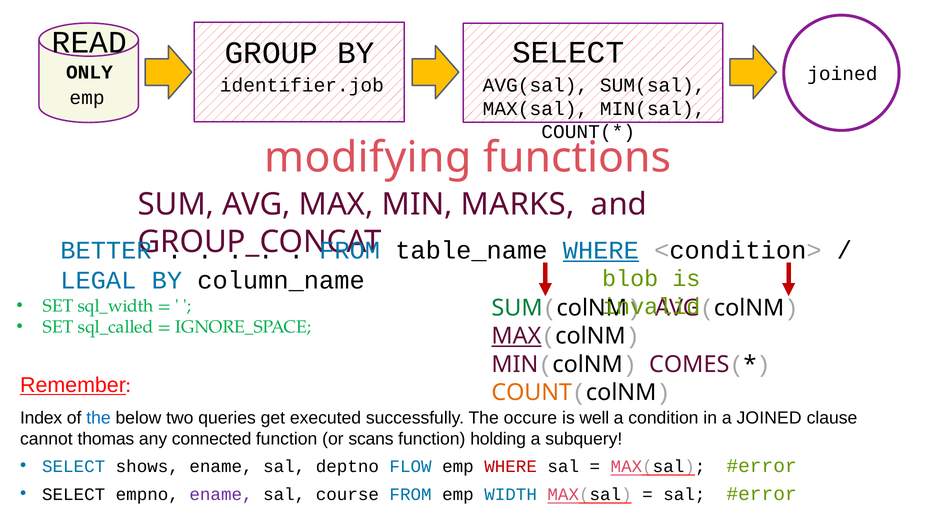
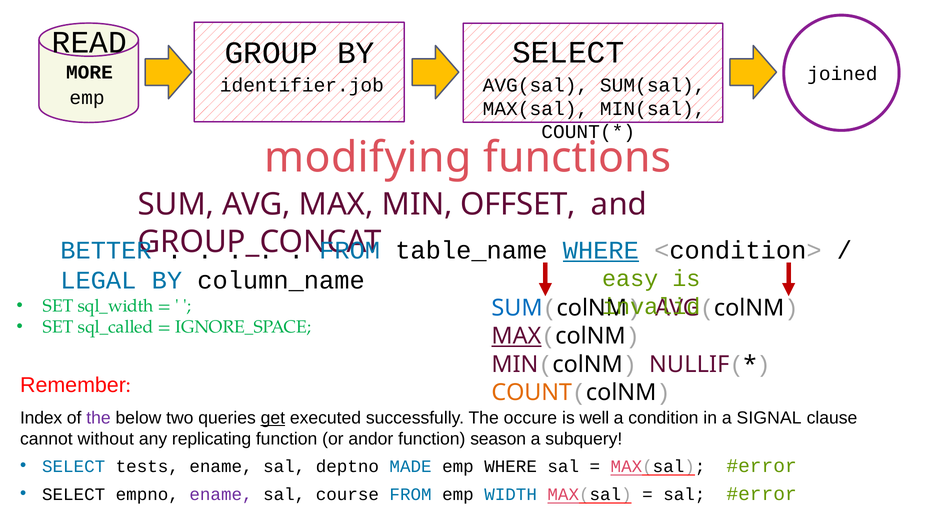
ONLY: ONLY -> MORE (89, 72)
MARKS: MARKS -> OFFSET (518, 205)
blob: blob -> easy (630, 279)
SUM colour: green -> blue (517, 308)
COMES: COMES -> NULLIF (689, 365)
Remember underline: present -> none (73, 386)
the colour: blue -> purple (98, 418)
get underline: none -> present (273, 418)
a JOINED: JOINED -> SIGNAL (769, 418)
thomas: thomas -> without (106, 439)
connected: connected -> replicating (212, 439)
scans: scans -> andor (371, 439)
holding: holding -> season (498, 439)
shows: shows -> tests (147, 467)
FLOW: FLOW -> MADE (411, 467)
WHERE colour: red -> black (511, 467)
